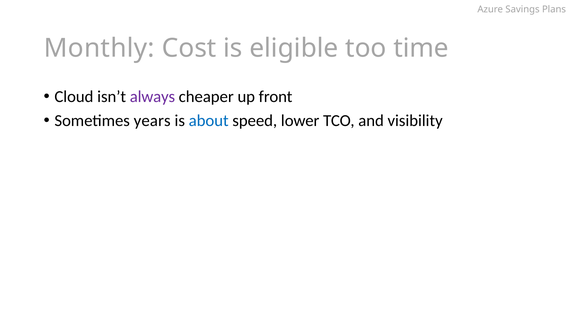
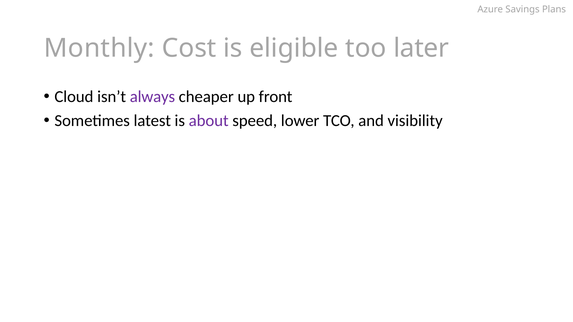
time: time -> later (421, 48)
years: years -> latest (152, 121)
about colour: blue -> purple (209, 121)
